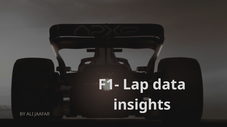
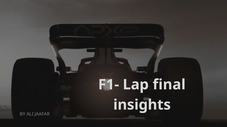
data: data -> final (169, 85)
